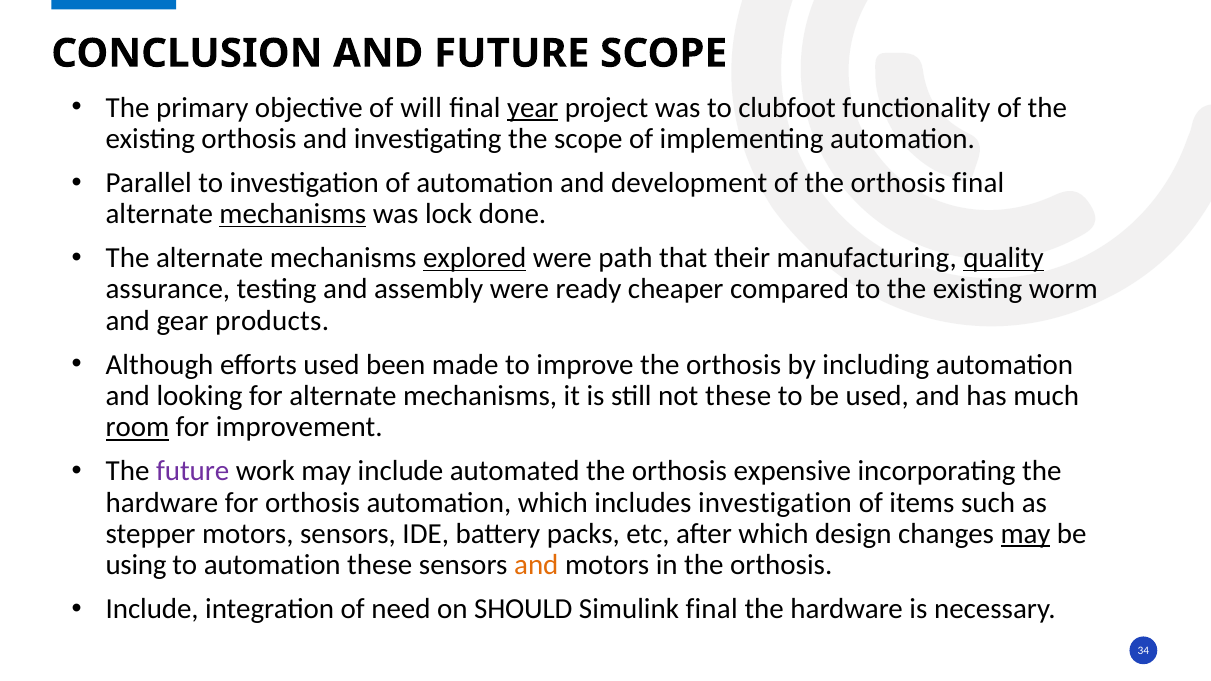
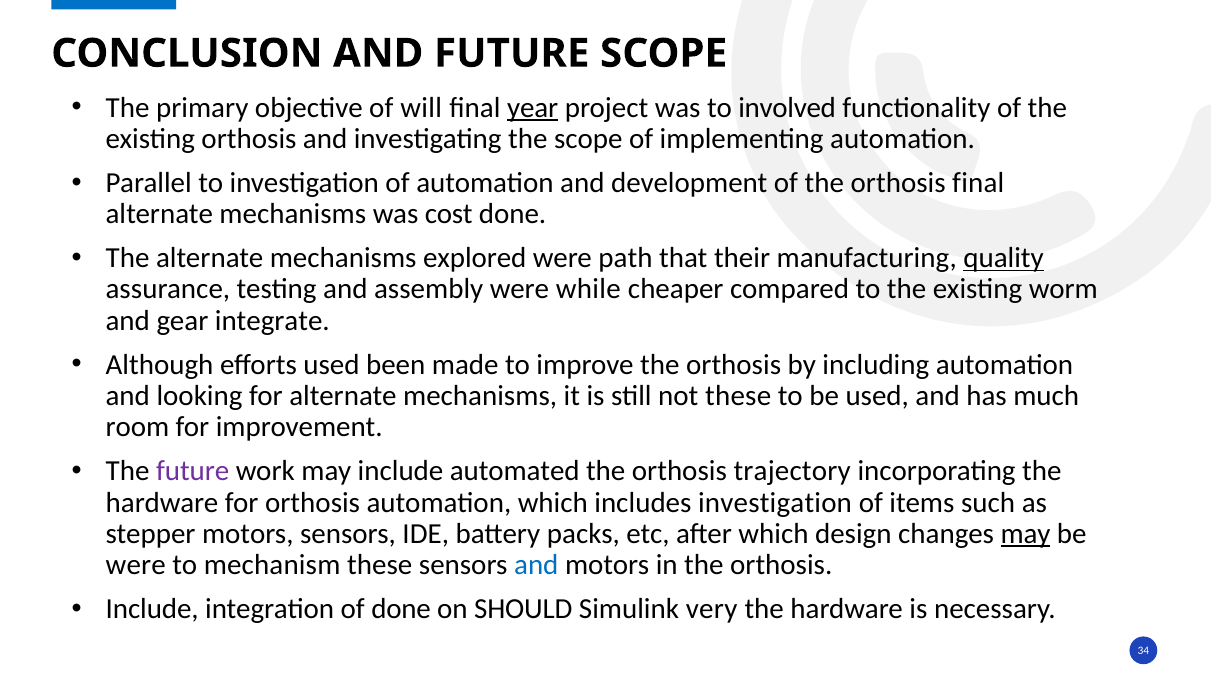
clubfoot: clubfoot -> involved (787, 108)
mechanisms underline: present -> none (293, 214)
lock: lock -> cost (449, 214)
explored underline: present -> none (475, 258)
ready: ready -> while (588, 289)
products: products -> integrate (272, 321)
room underline: present -> none (137, 427)
expensive: expensive -> trajectory (792, 471)
using: using -> were (136, 565)
to automation: automation -> mechanism (272, 565)
and colour: orange -> blue (536, 565)
of need: need -> done (401, 609)
Simulink final: final -> very (712, 609)
